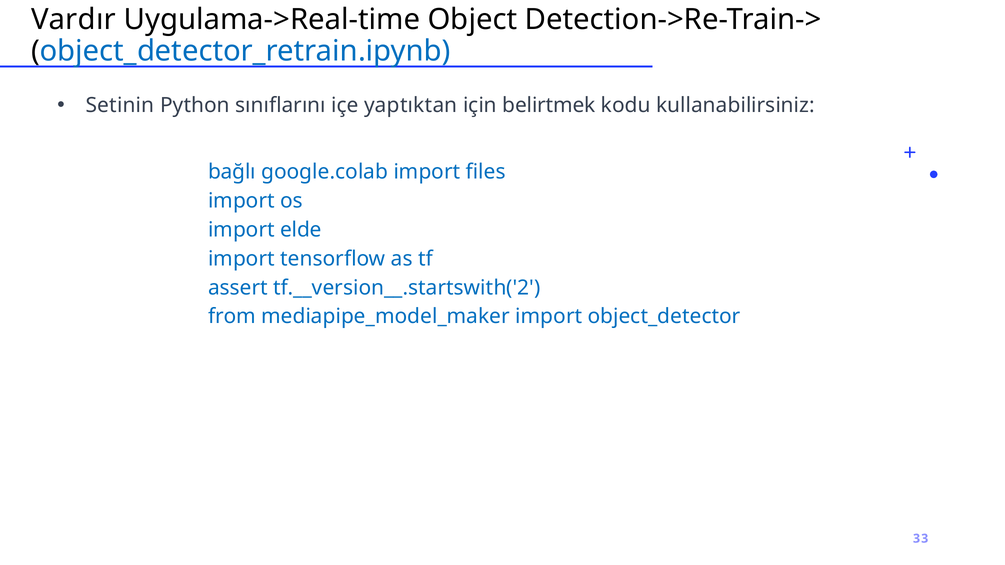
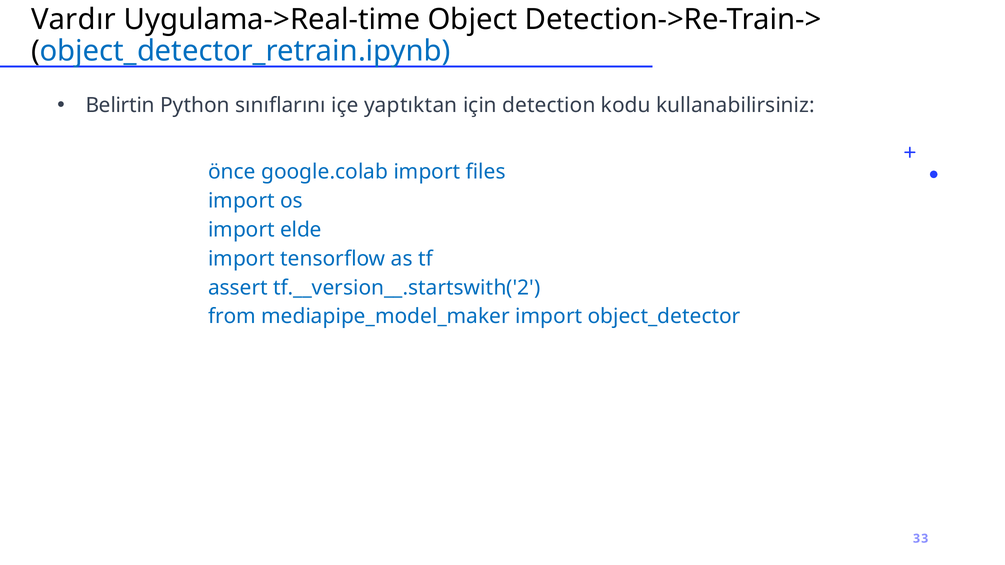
Setinin: Setinin -> Belirtin (120, 105)
belirtmek: belirtmek -> detection (549, 105)
bağlı: bağlı -> önce (232, 172)
